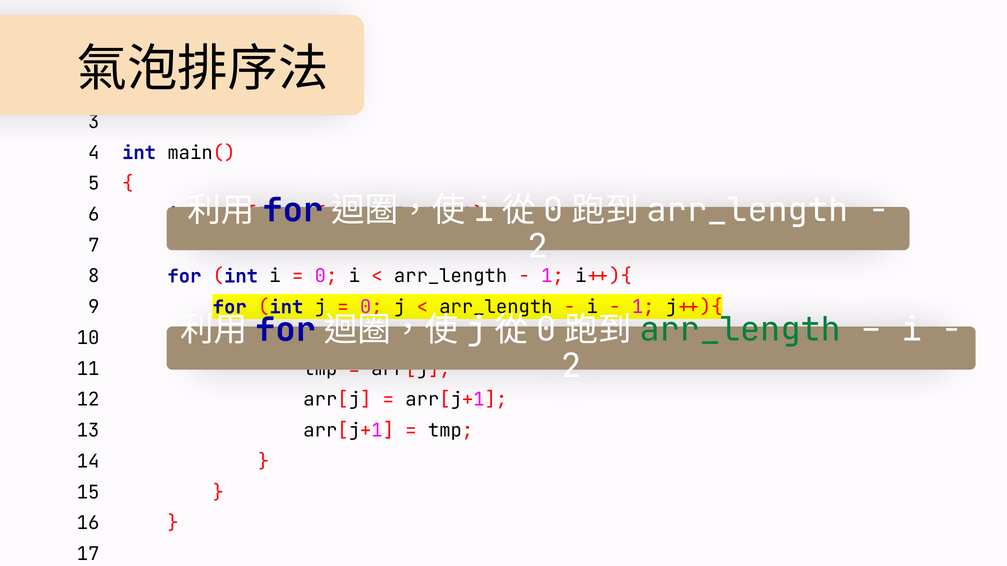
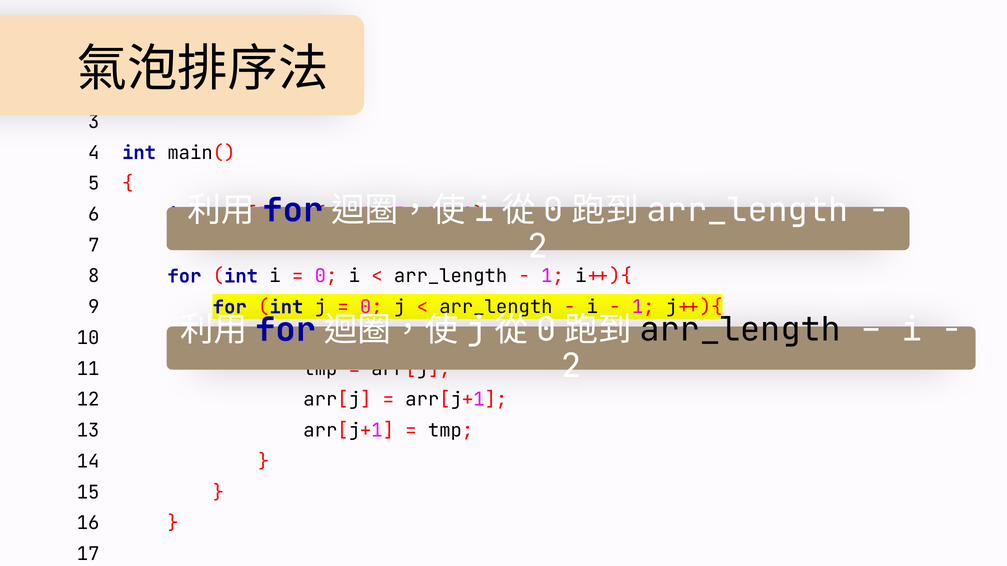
arr_length colour: green -> black (740, 330)
